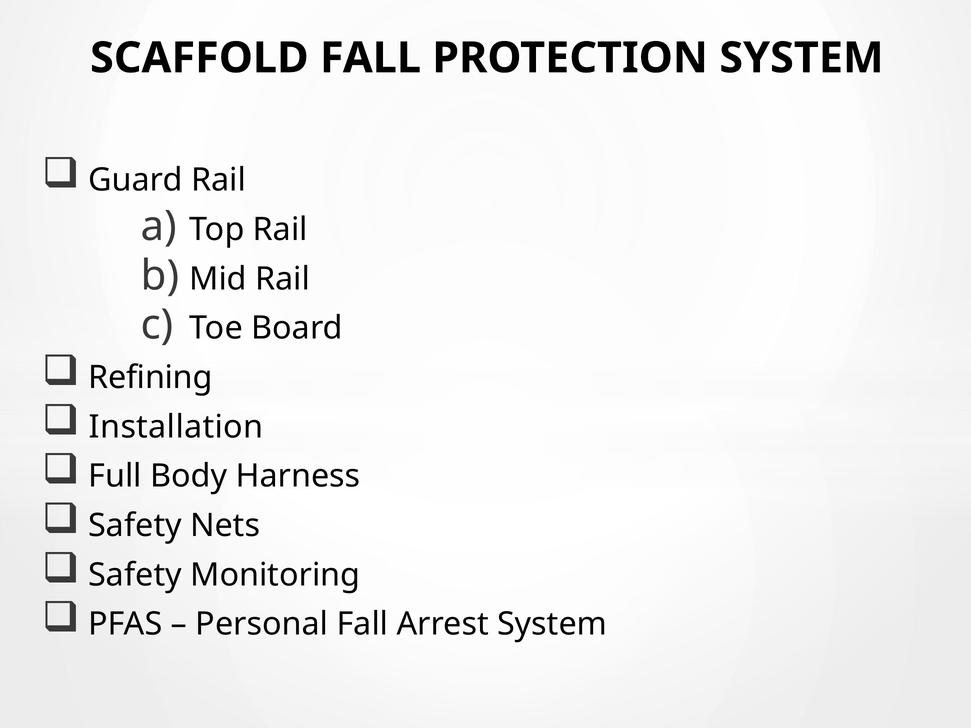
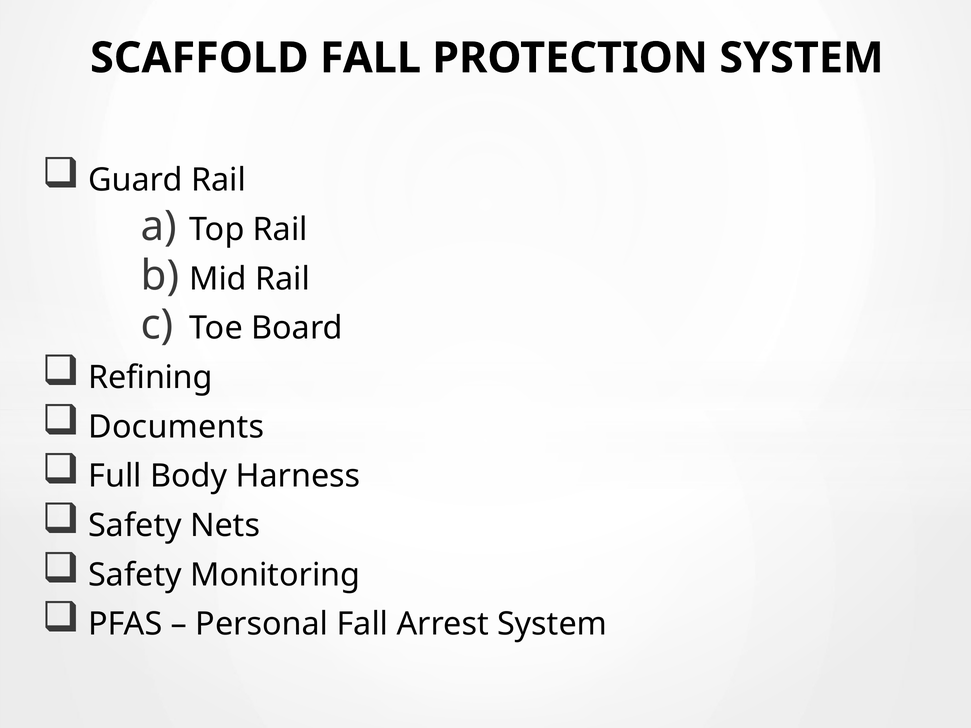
Installation: Installation -> Documents (176, 427)
